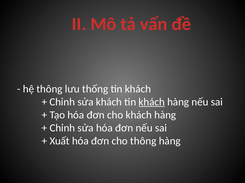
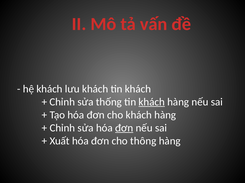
hệ thông: thông -> khách (49, 89)
lưu thống: thống -> khách (95, 89)
sửa khách: khách -> thống (109, 102)
đơn underline: none -> present (124, 128)
